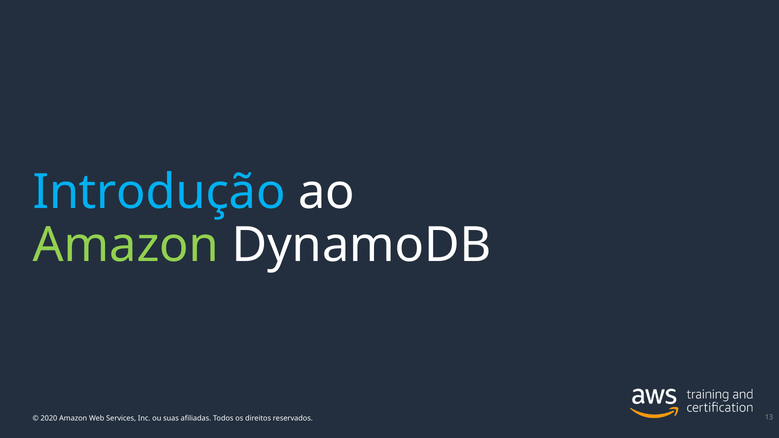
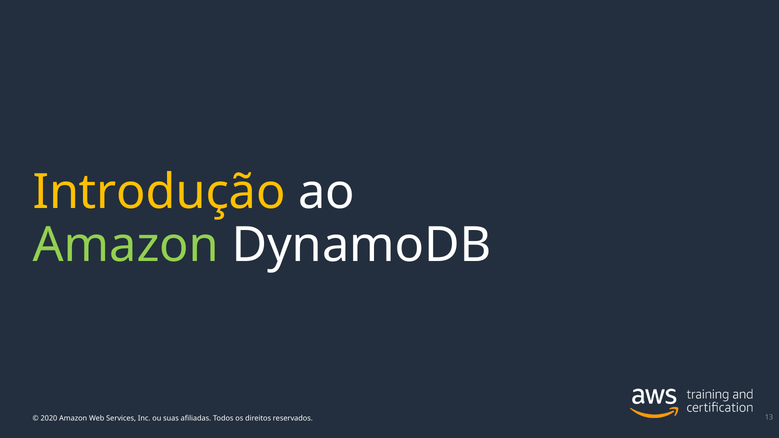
Introdução colour: light blue -> yellow (159, 193)
